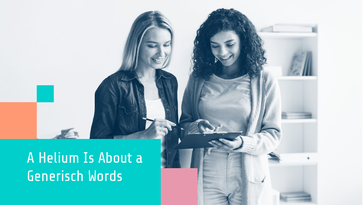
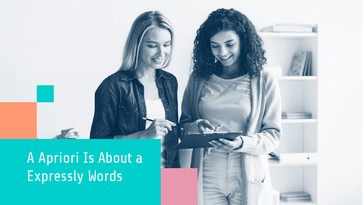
Helium: Helium -> Apriori (59, 158)
Generisch: Generisch -> Expressly (55, 176)
